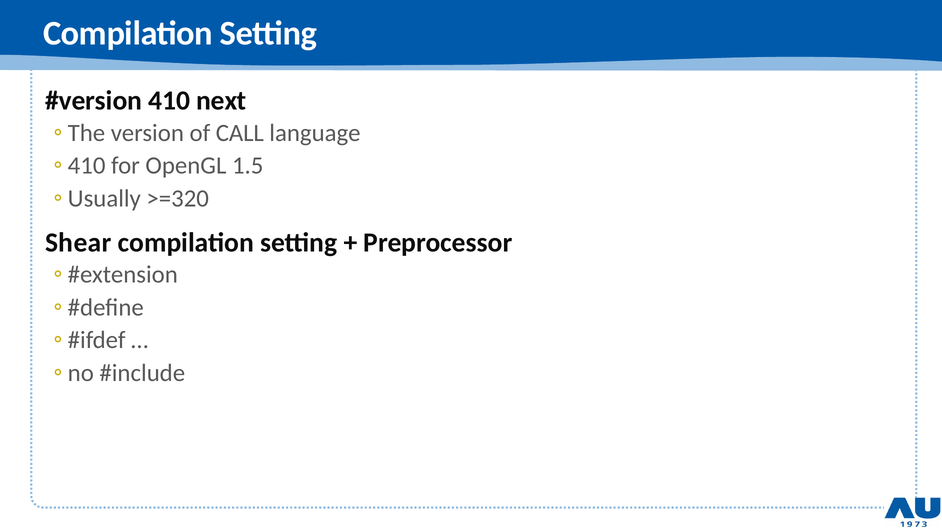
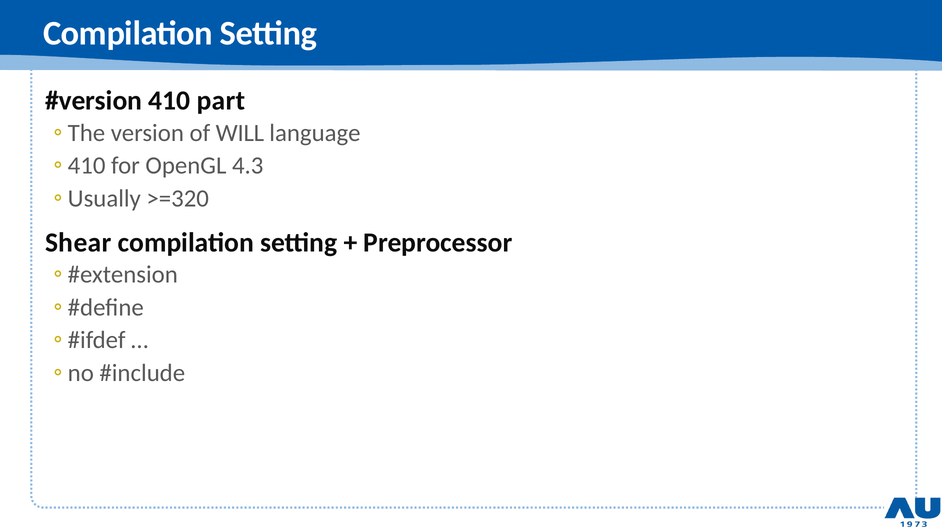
next: next -> part (221, 101)
CALL: CALL -> WILL (240, 133)
1.5: 1.5 -> 4.3 (248, 166)
